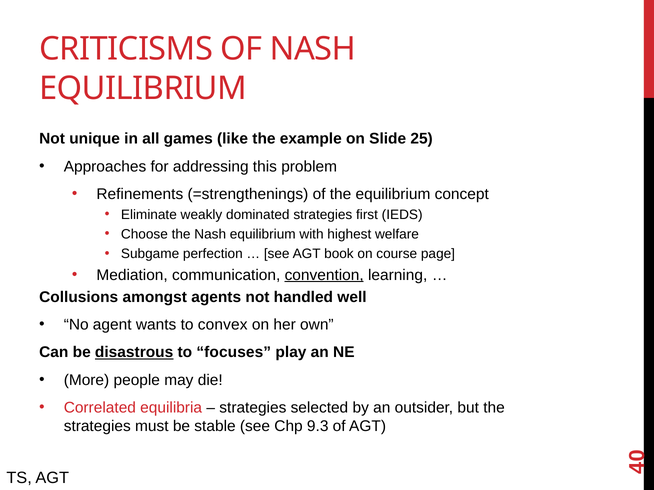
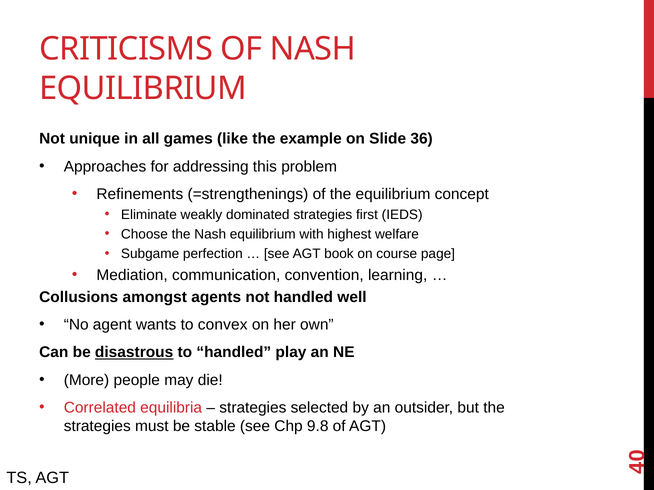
25: 25 -> 36 (422, 139)
convention underline: present -> none (324, 275)
to focuses: focuses -> handled (234, 353)
9.3: 9.3 -> 9.8 (318, 426)
